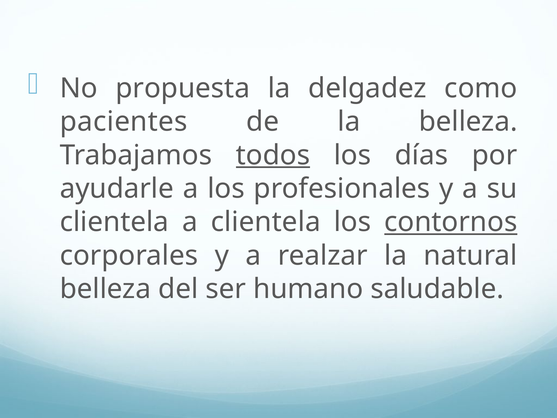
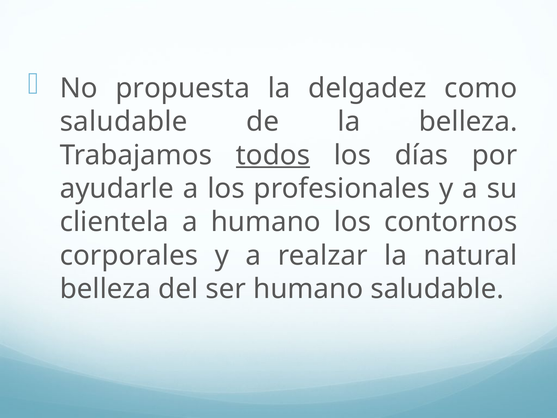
pacientes: pacientes -> saludable (124, 122)
a clientela: clientela -> humano (266, 222)
contornos underline: present -> none (451, 222)
